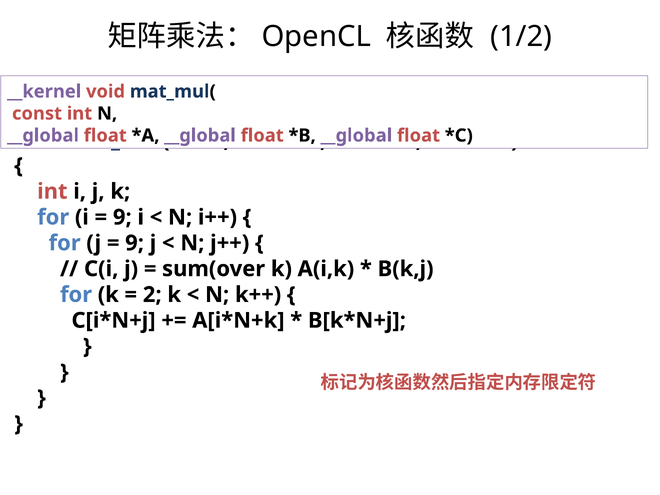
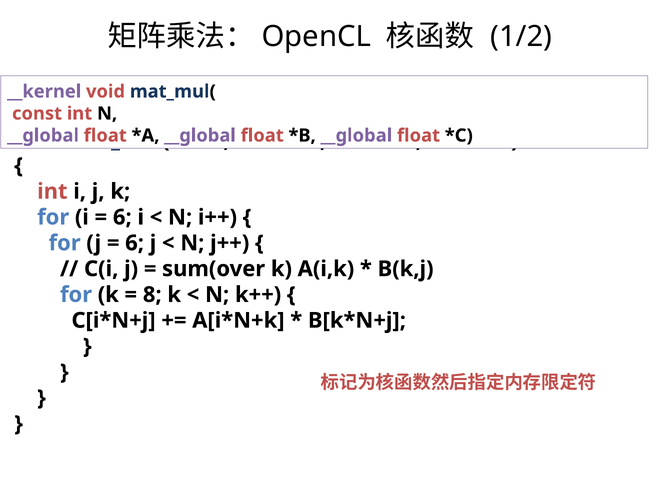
9: 9 -> 6 (122, 217)
9: 9 -> 6 (135, 243)
2: 2 -> 8 (152, 295)
